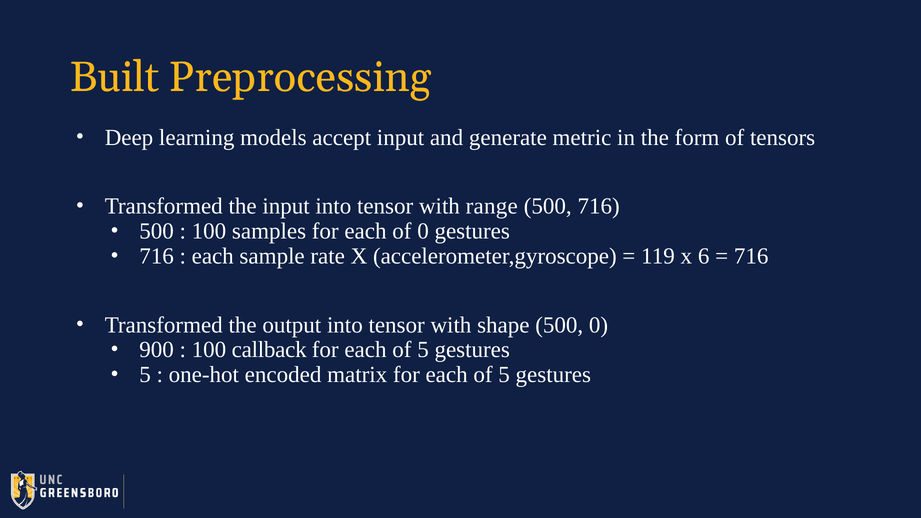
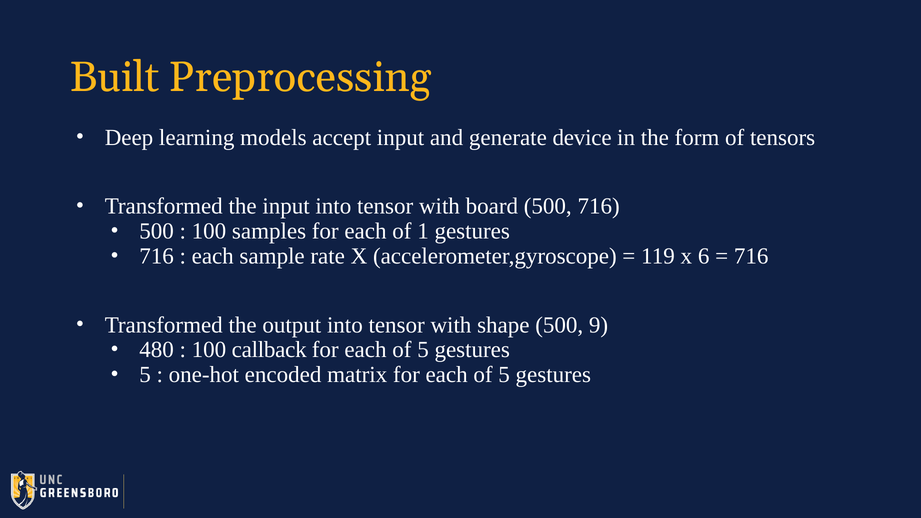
metric: metric -> device (582, 138)
range: range -> board (492, 206)
of 0: 0 -> 1 (423, 231)
500 0: 0 -> 9 (599, 325)
900: 900 -> 480 (157, 350)
